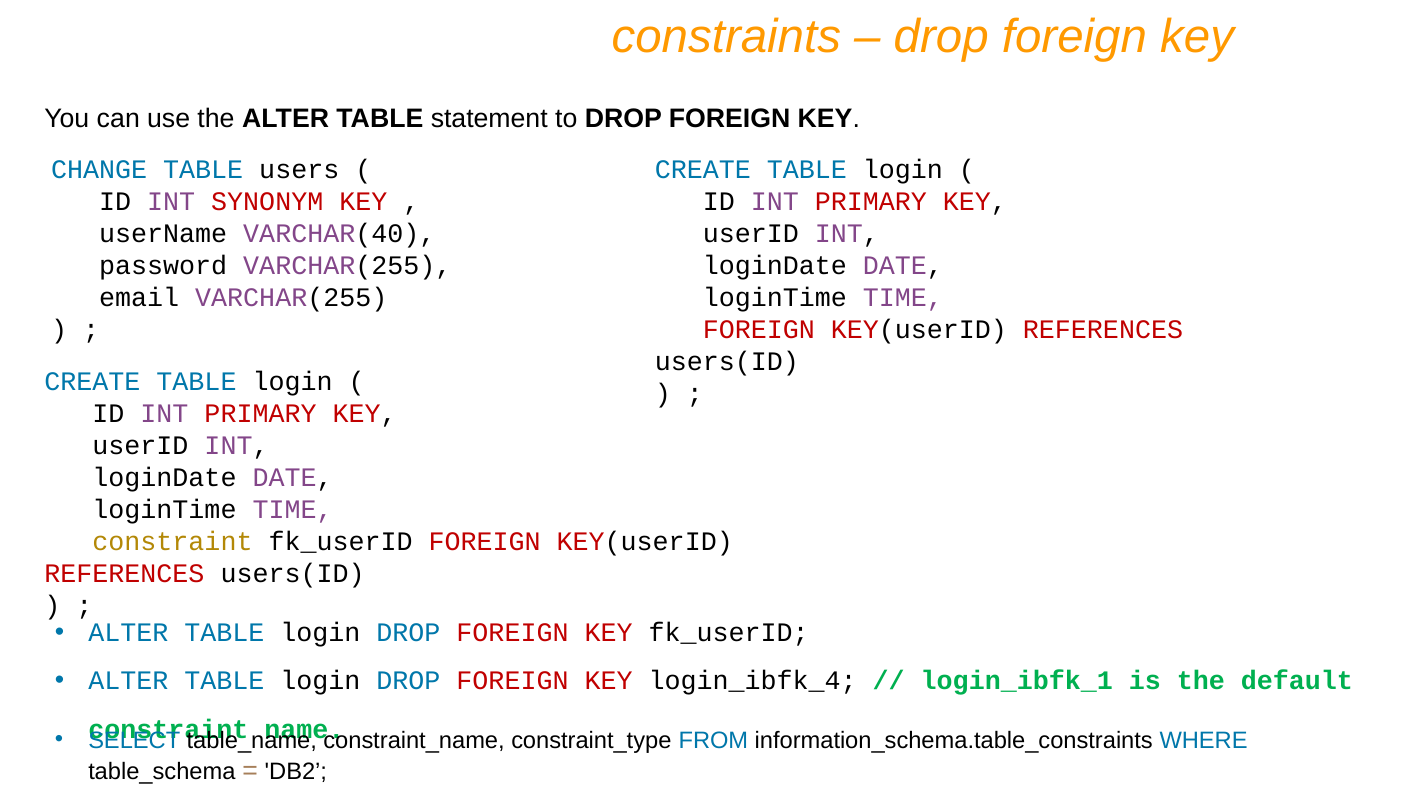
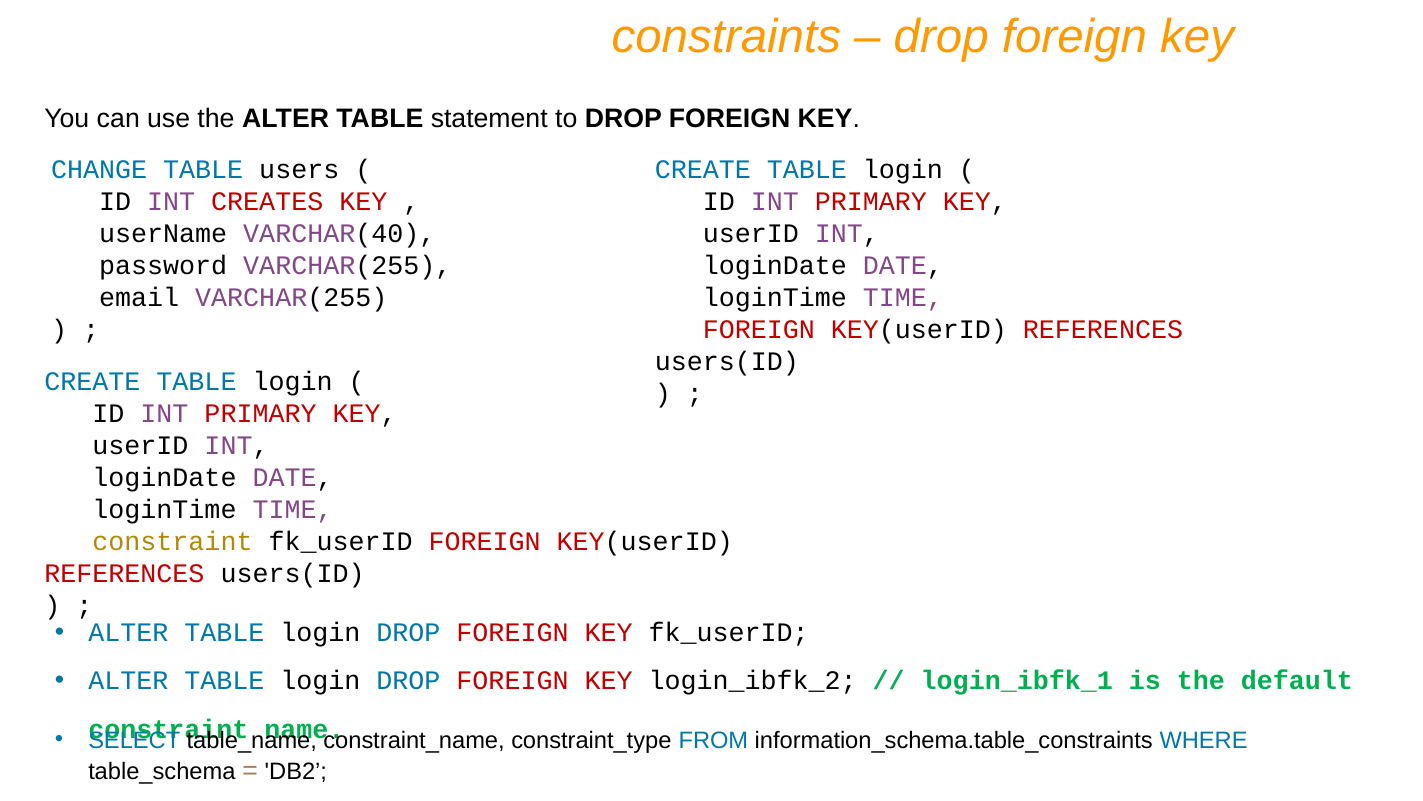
SYNONYM: SYNONYM -> CREATES (267, 201)
login_ibfk_4: login_ibfk_4 -> login_ibfk_2 (753, 681)
